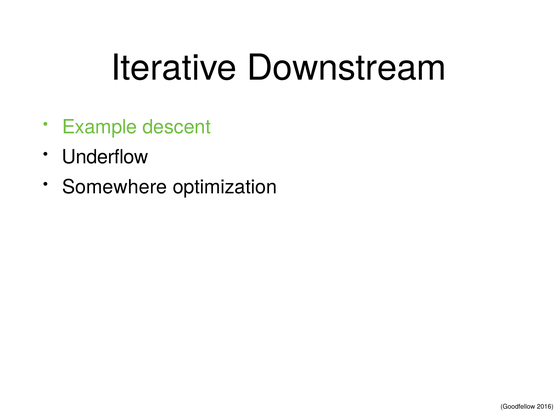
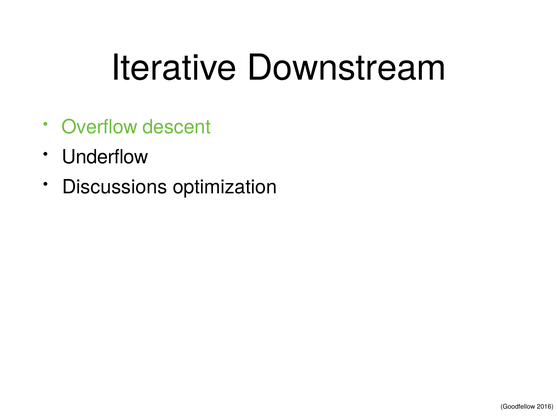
Example: Example -> Overflow (100, 127)
Somewhere: Somewhere -> Discussions (115, 187)
